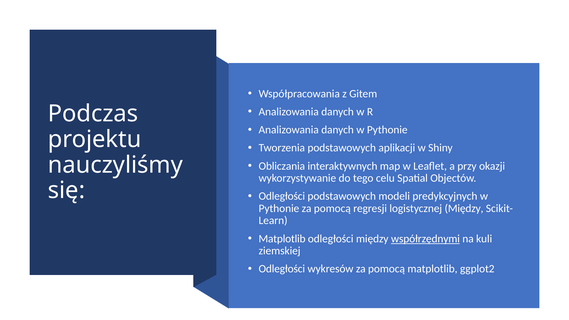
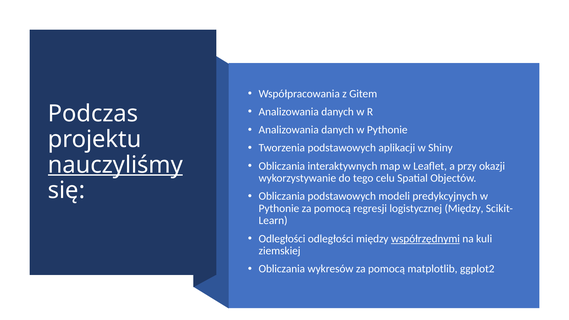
nauczyliśmy underline: none -> present (115, 165)
Odległości: Odległości -> Obliczania (282, 196)
Matplotlib: Matplotlib -> Odległości (282, 239)
Odległości: Odległości -> Obliczania (282, 269)
